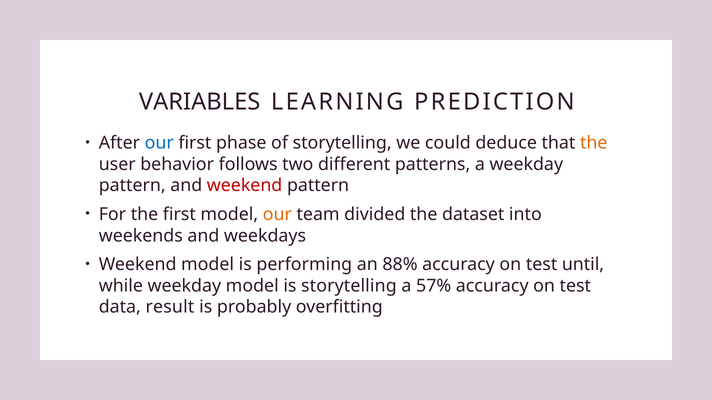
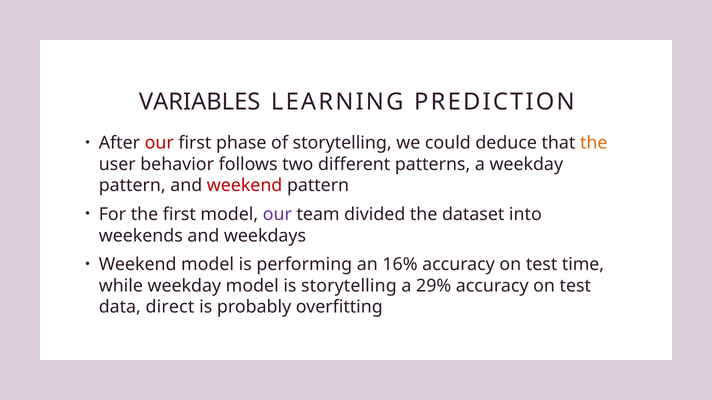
our colour: blue -> red (159, 143)
our colour: orange -> purple (277, 215)
88%: 88% -> 16% (400, 265)
until: until -> time (583, 265)
57%: 57% -> 29% (434, 286)
result: result -> direct (170, 307)
